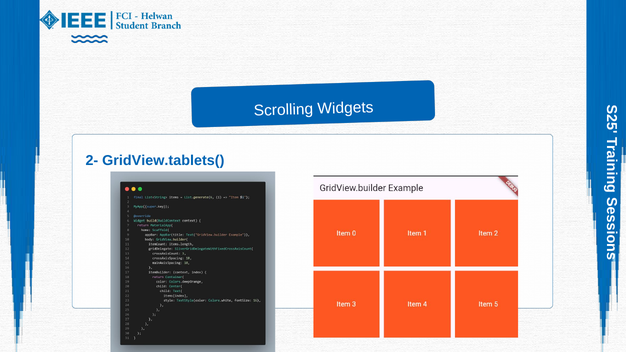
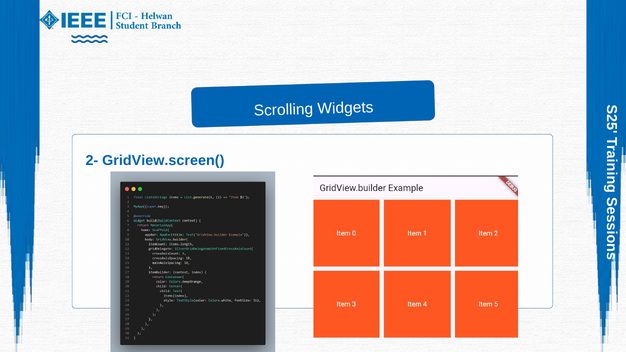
GridView.tablets(: GridView.tablets( -> GridView.screen( (163, 161)
